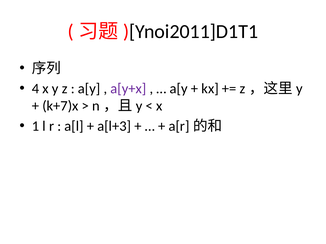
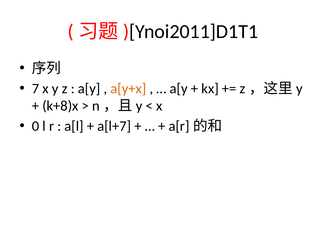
4: 4 -> 7 (35, 89)
a[y+x colour: purple -> orange (128, 89)
k+7)x: k+7)x -> k+8)x (60, 106)
1: 1 -> 0 (35, 126)
a[l+3: a[l+3 -> a[l+7 (114, 126)
